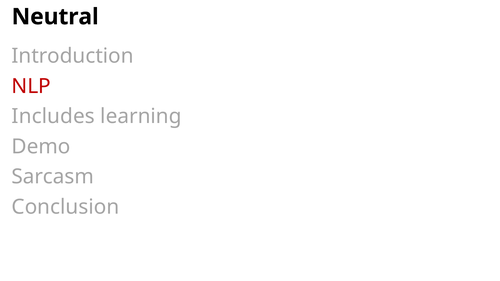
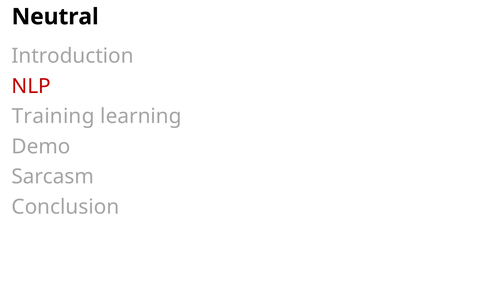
Includes: Includes -> Training (53, 116)
